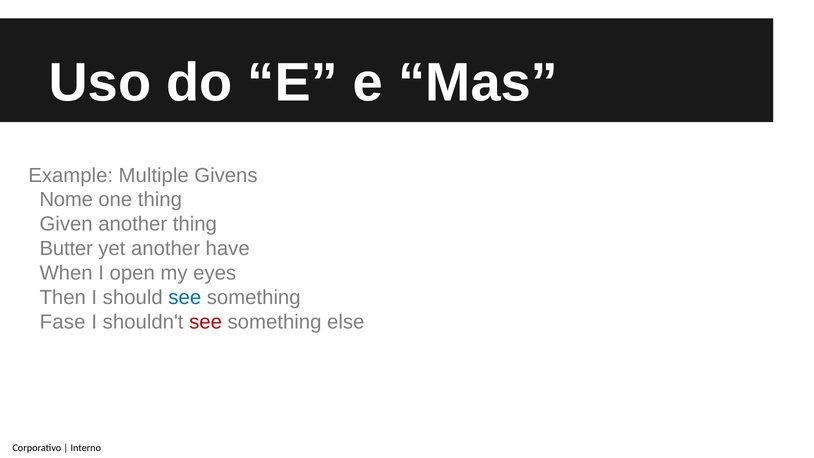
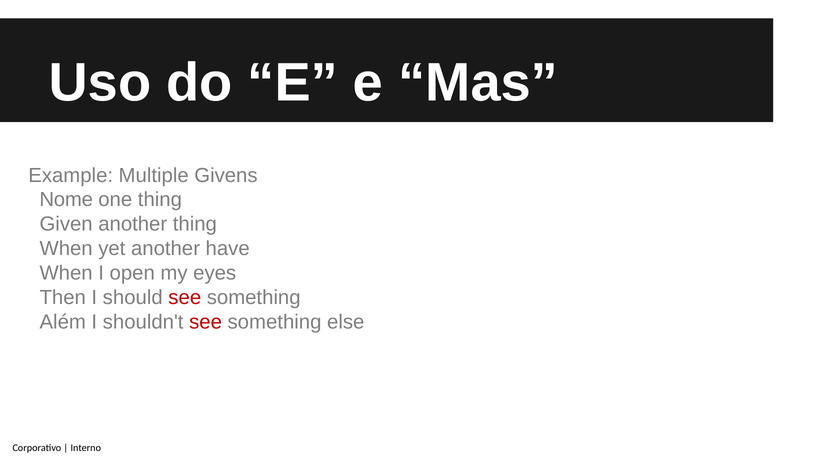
Butter: Butter -> When (66, 249)
see colour: blue -> red (185, 297)
Fase: Fase -> Além (63, 322)
